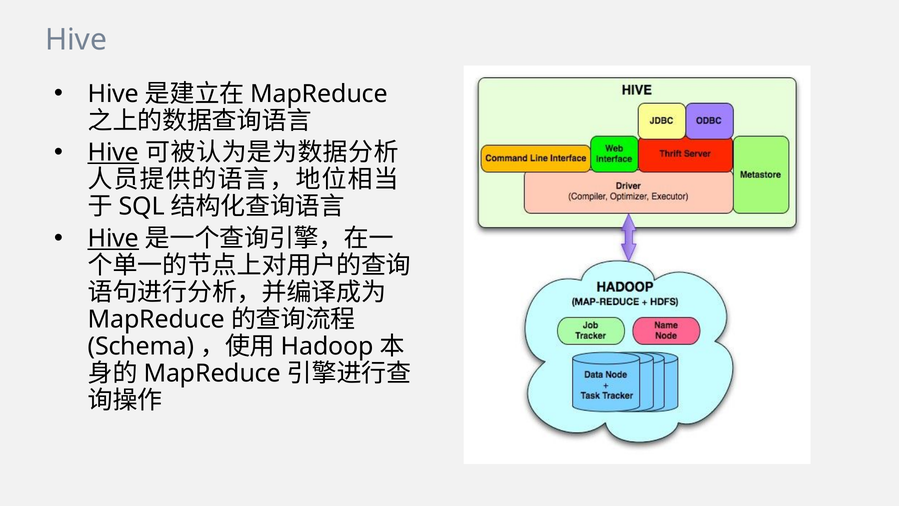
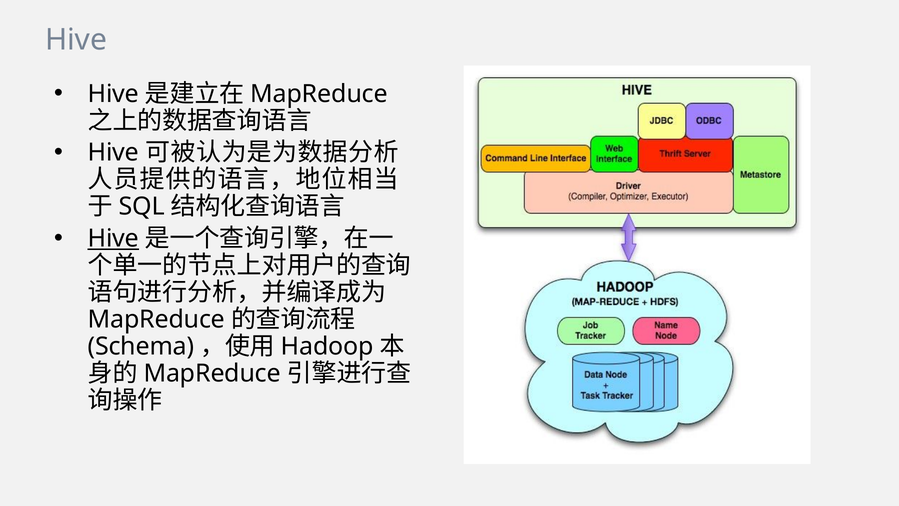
Hive underline: present -> none (113, 153)
